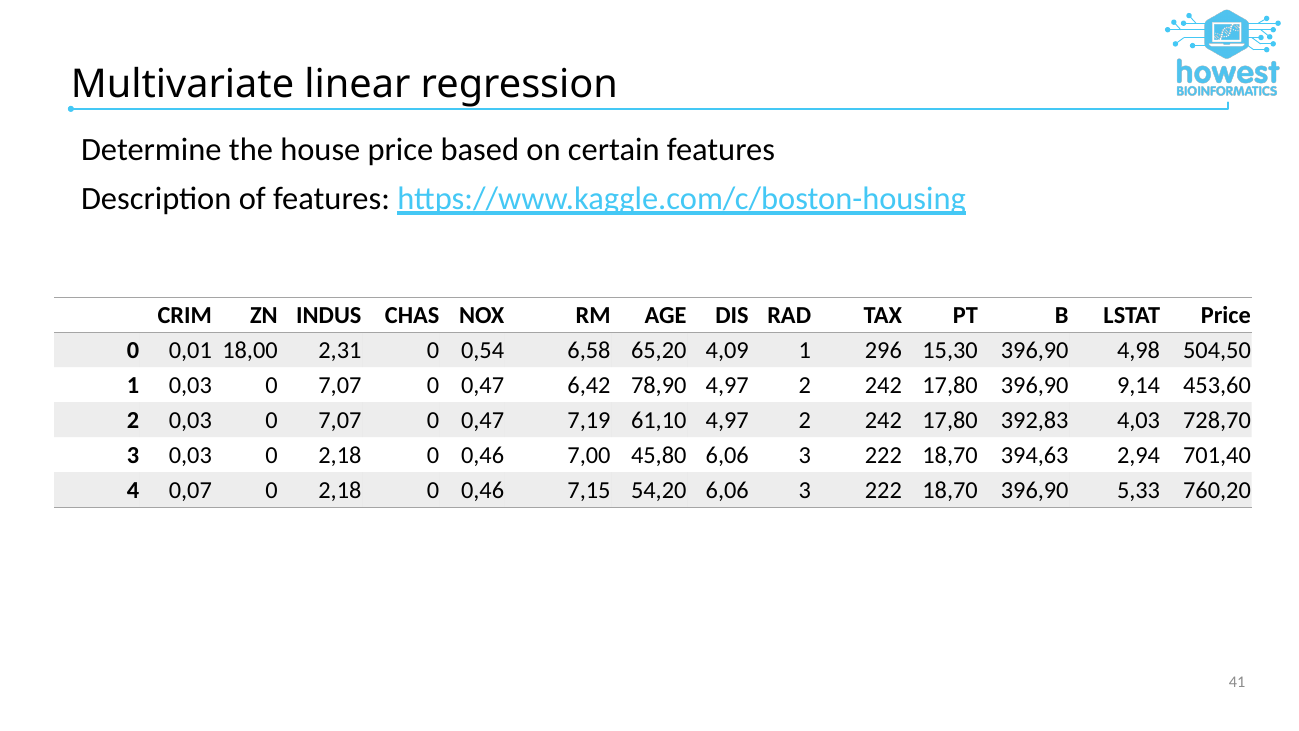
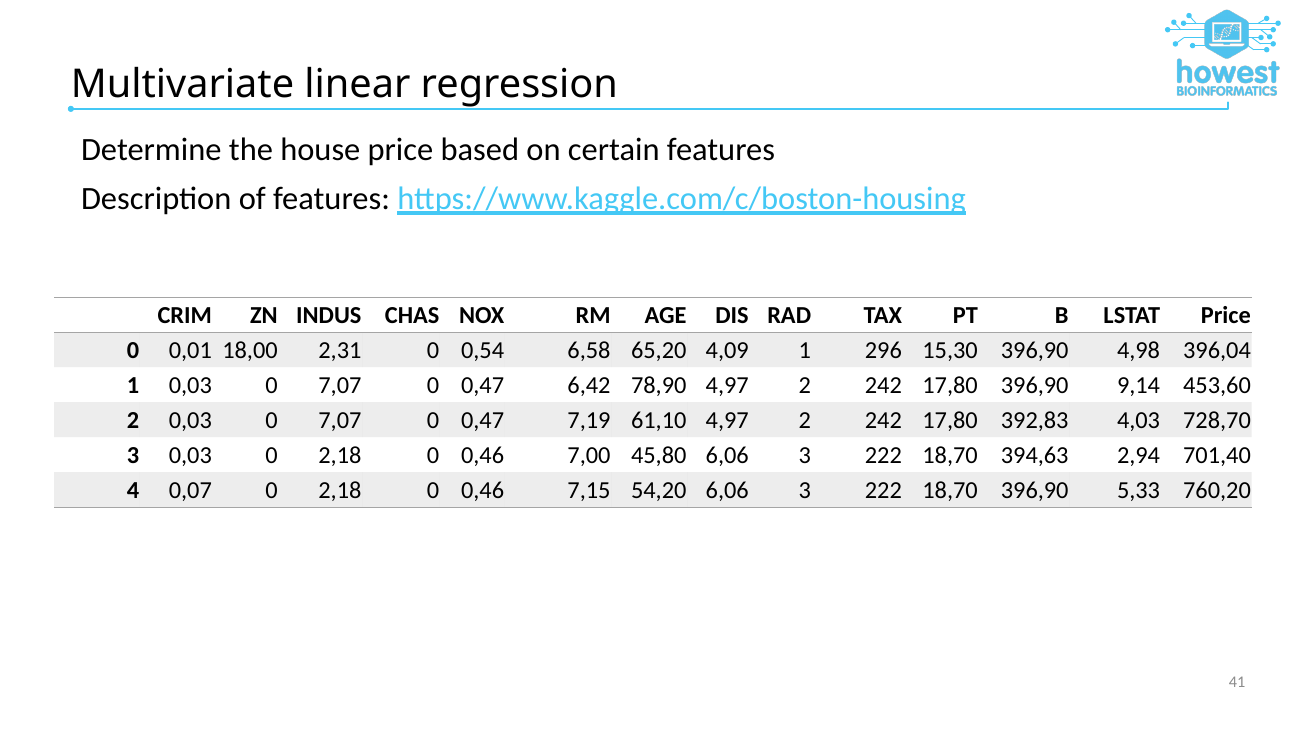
504,50: 504,50 -> 396,04 (1217, 350)
